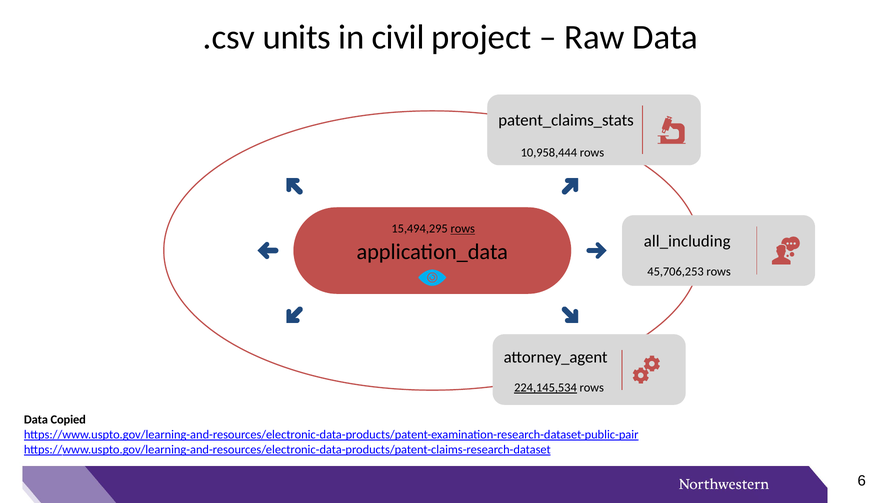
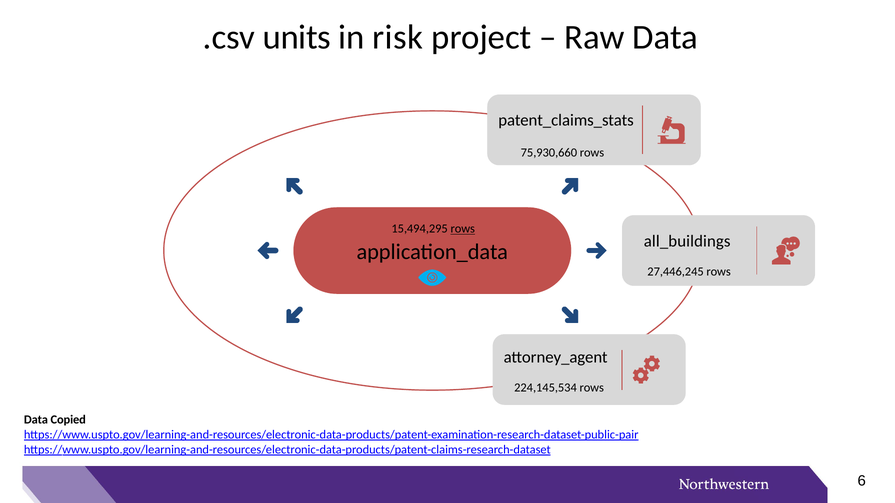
civil: civil -> risk (398, 38)
10,958,444: 10,958,444 -> 75,930,660 (549, 153)
all_including: all_including -> all_buildings (687, 241)
45,706,253: 45,706,253 -> 27,446,245 (676, 272)
224,145,534 underline: present -> none (546, 388)
